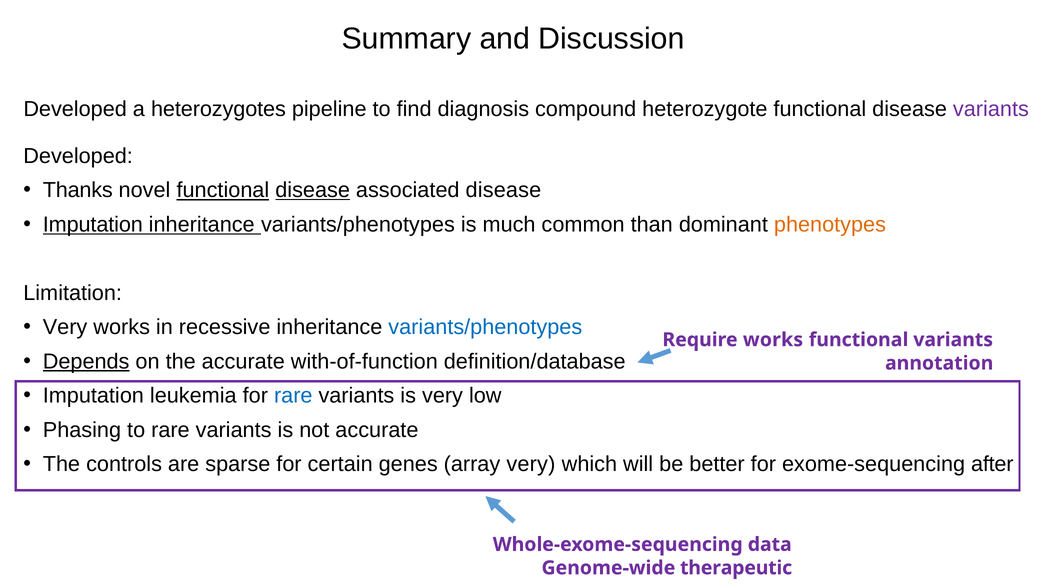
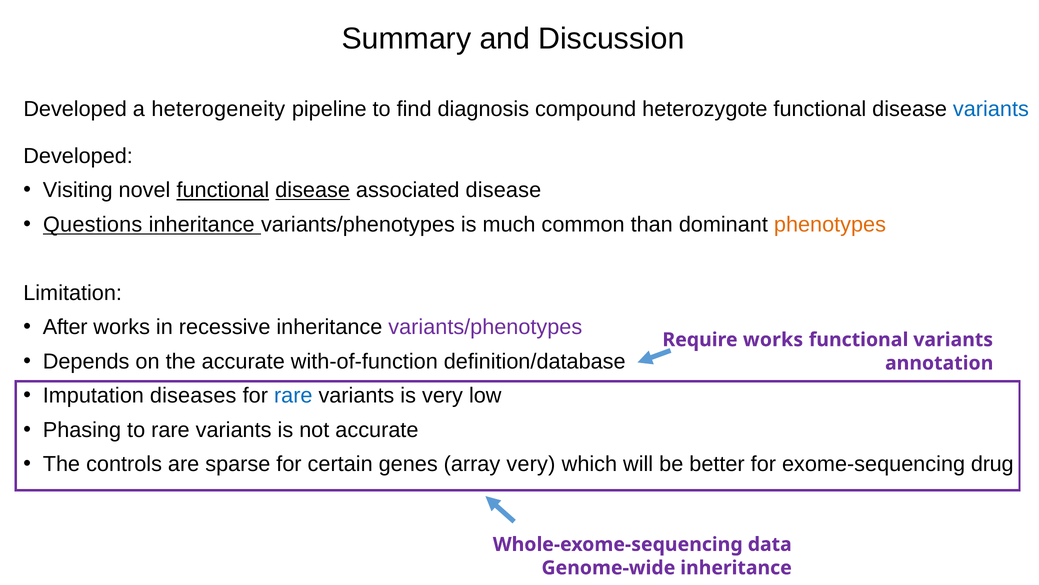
heterozygotes: heterozygotes -> heterogeneity (218, 109)
variants colour: purple -> blue (991, 109)
Thanks: Thanks -> Visiting (78, 190)
Imputation: Imputation -> Questions (93, 224)
Very: Very -> After (65, 327)
variants/phenotypes colour: blue -> purple (485, 327)
Depends underline: present -> none (86, 361)
leukemia: leukemia -> diseases (193, 395)
after: after -> drug (992, 464)
Genome-wide therapeutic: therapeutic -> inheritance (736, 567)
